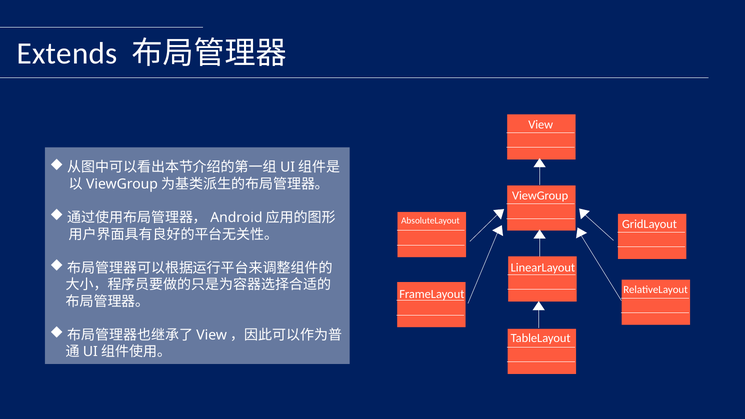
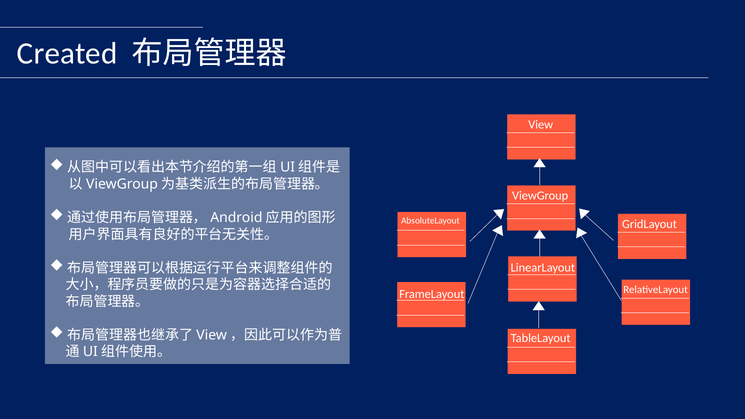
Extends: Extends -> Created (67, 54)
